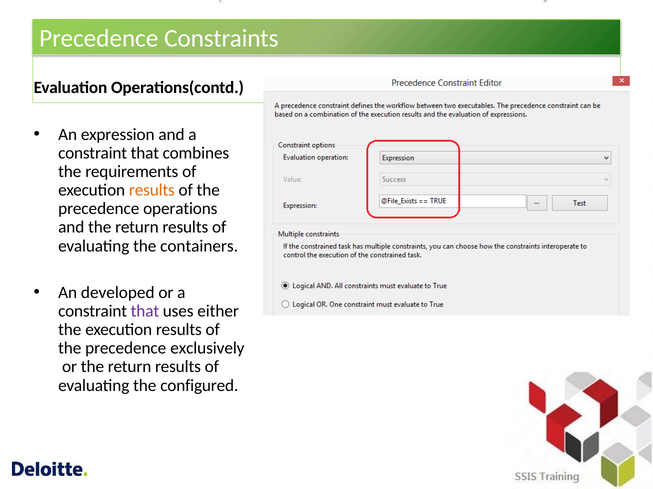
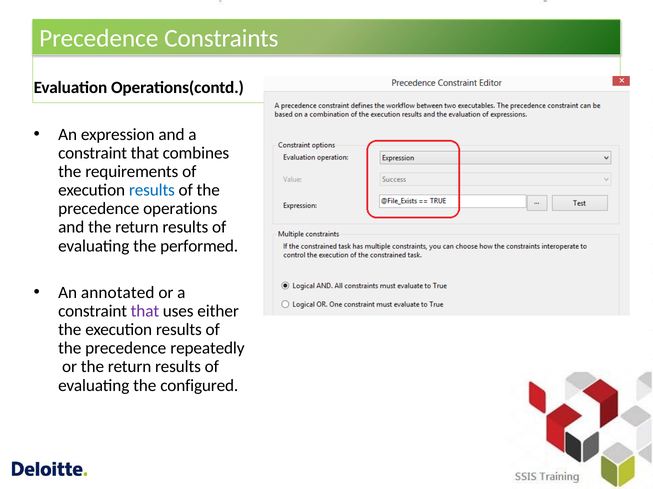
results colour: orange -> blue (152, 190)
containers: containers -> performed (199, 246)
developed: developed -> annotated (118, 293)
exclusively: exclusively -> repeatedly (207, 349)
